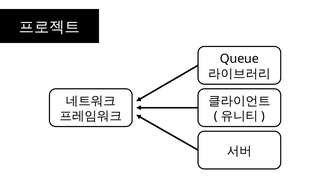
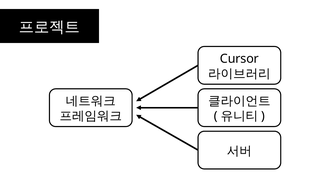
Queue: Queue -> Cursor (239, 58)
